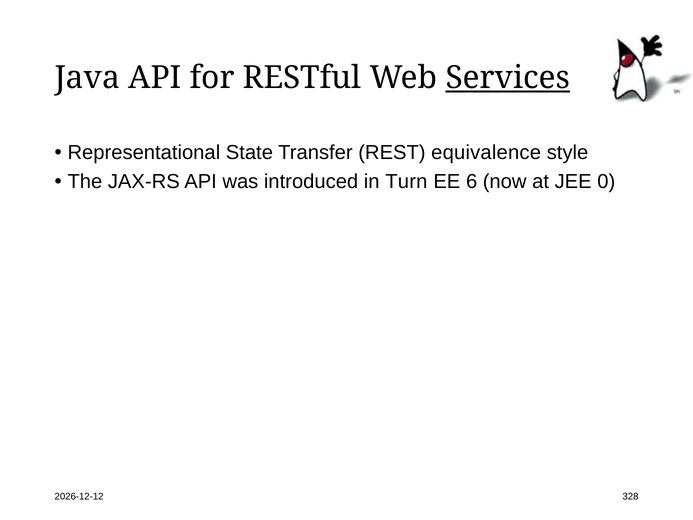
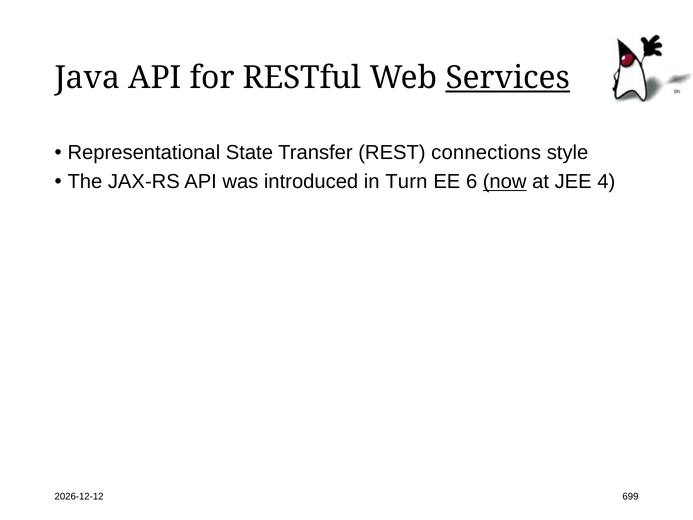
equivalence: equivalence -> connections (486, 153)
now underline: none -> present (505, 182)
0: 0 -> 4 (606, 182)
328: 328 -> 699 (631, 496)
